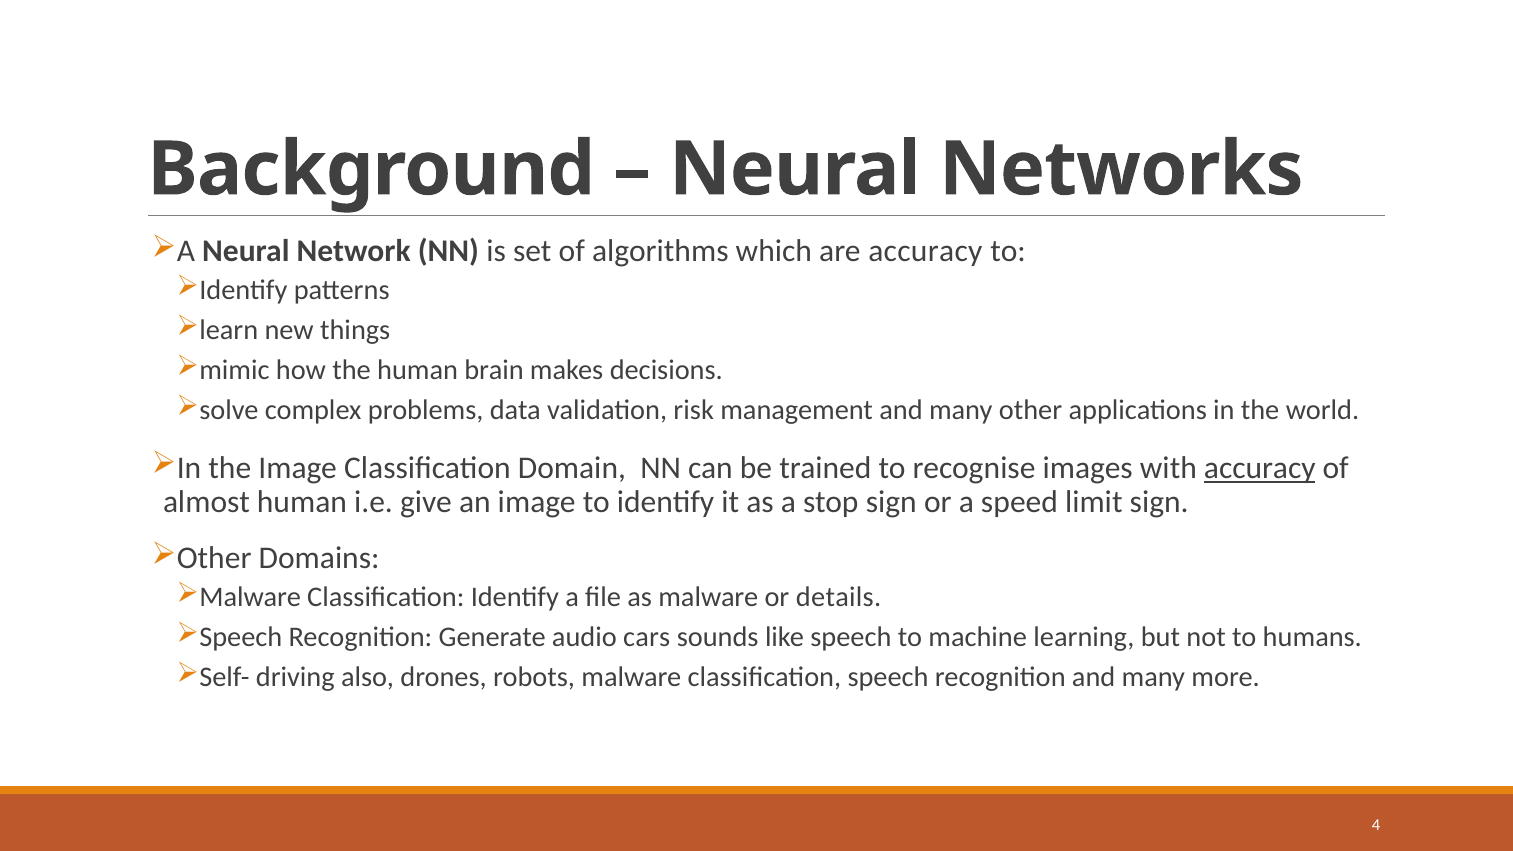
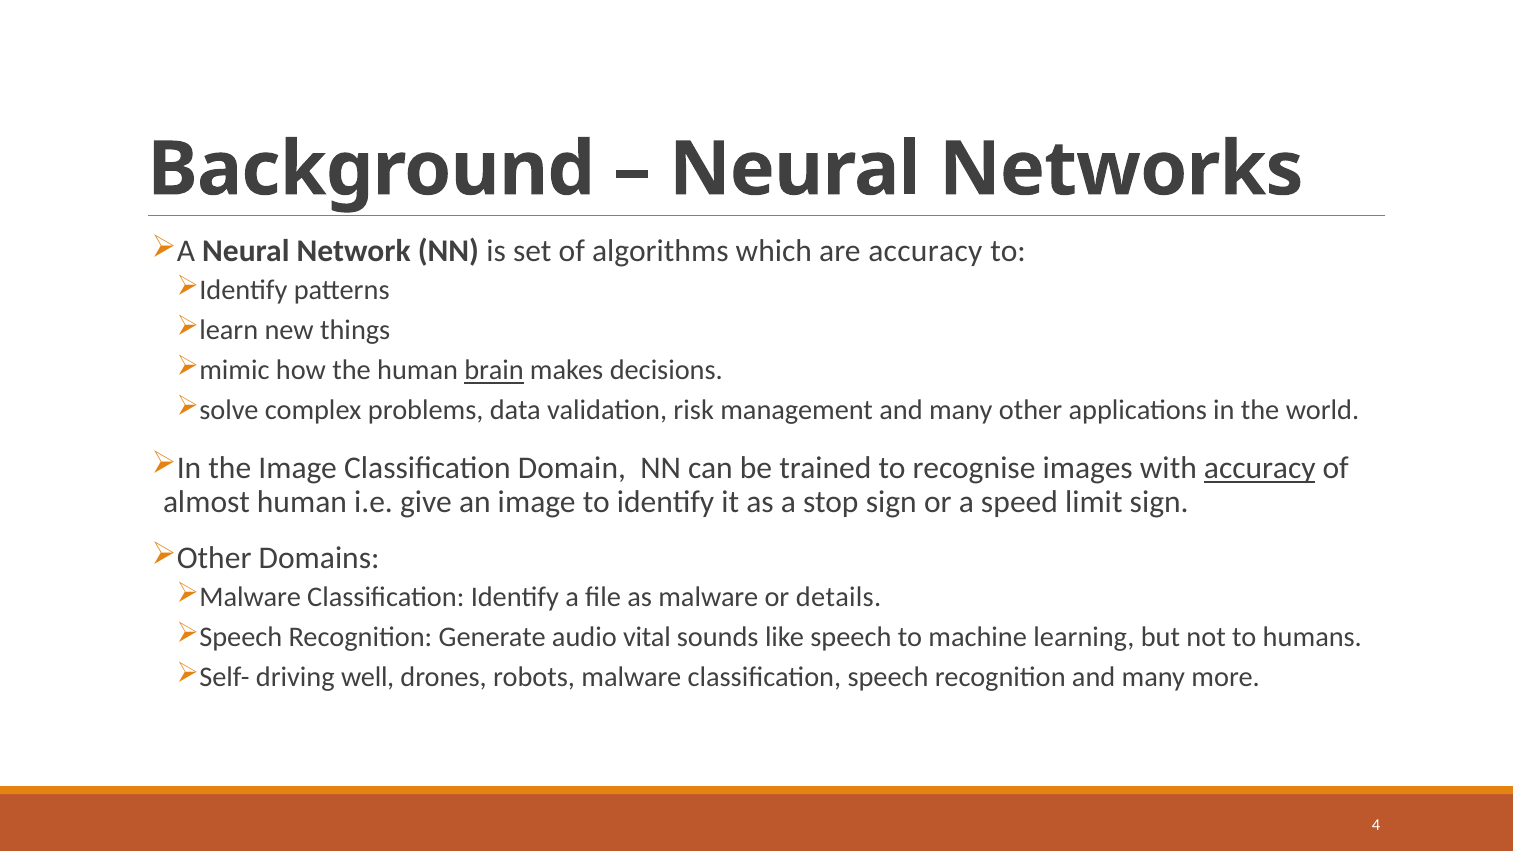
brain underline: none -> present (494, 371)
cars: cars -> vital (647, 637)
also: also -> well (368, 677)
